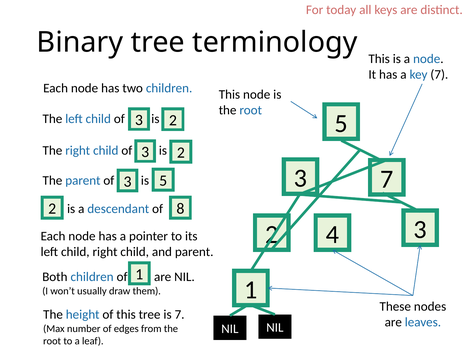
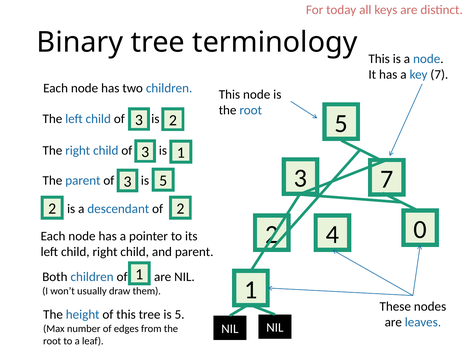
2: 2 -> 1 (181, 153)
2 8: 8 -> 2 (180, 209)
3: 3 -> 0 (420, 230)
is 7: 7 -> 5 (180, 315)
